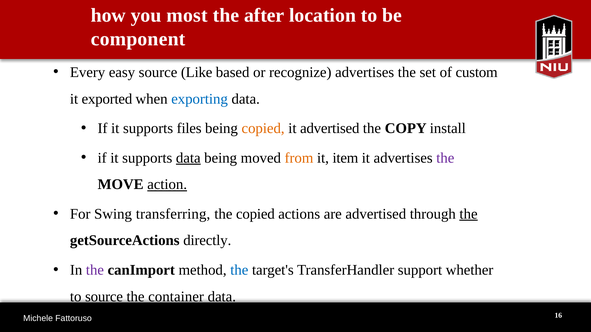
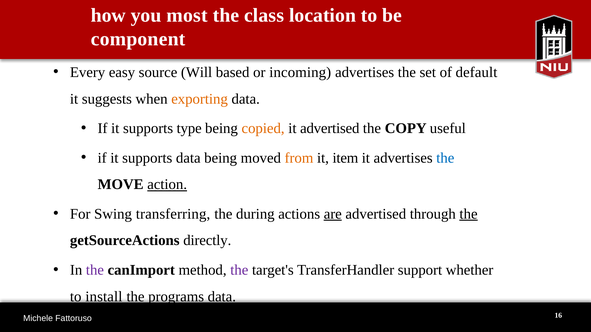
after: after -> class (264, 15)
Like: Like -> Will (197, 72)
recognize: recognize -> incoming (300, 72)
custom: custom -> default (476, 72)
exported: exported -> suggests (107, 99)
exporting colour: blue -> orange (200, 99)
files: files -> type (189, 128)
install: install -> useful (448, 128)
data underline: present -> none (188, 158)
the colour: purple -> blue (445, 158)
the copied: copied -> during (255, 214)
are underline: none -> present (333, 214)
the colour: blue -> purple (239, 270)
to source: source -> install (104, 297)
container: container -> programs (176, 297)
